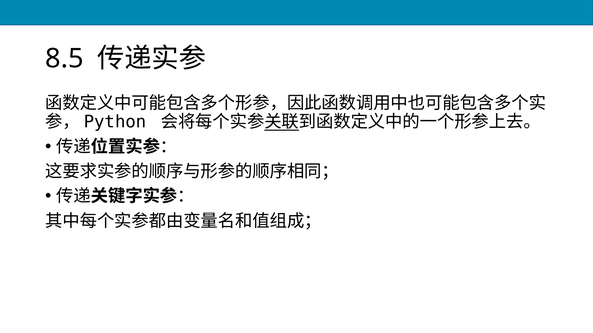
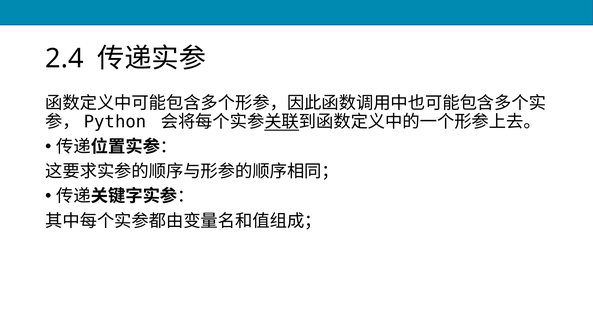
8.5: 8.5 -> 2.4 (64, 59)
